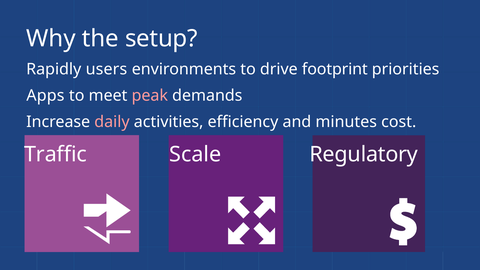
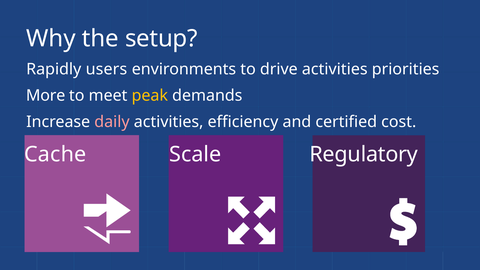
drive footprint: footprint -> activities (335, 69)
Apps: Apps -> More (46, 96)
peak colour: pink -> yellow (150, 96)
minutes: minutes -> certified (346, 122)
Traffic: Traffic -> Cache (55, 154)
